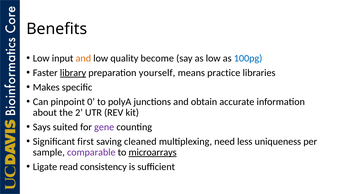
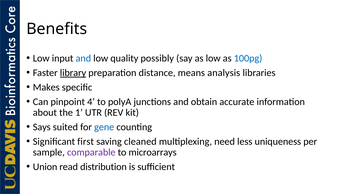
and colour: orange -> blue (83, 58)
become: become -> possibly (157, 58)
yourself: yourself -> distance (157, 73)
practice: practice -> analysis (224, 73)
0: 0 -> 4 (91, 102)
2: 2 -> 1 (79, 113)
gene colour: purple -> blue (104, 127)
microarrays underline: present -> none (153, 153)
Ligate: Ligate -> Union (45, 167)
consistency: consistency -> distribution (103, 167)
